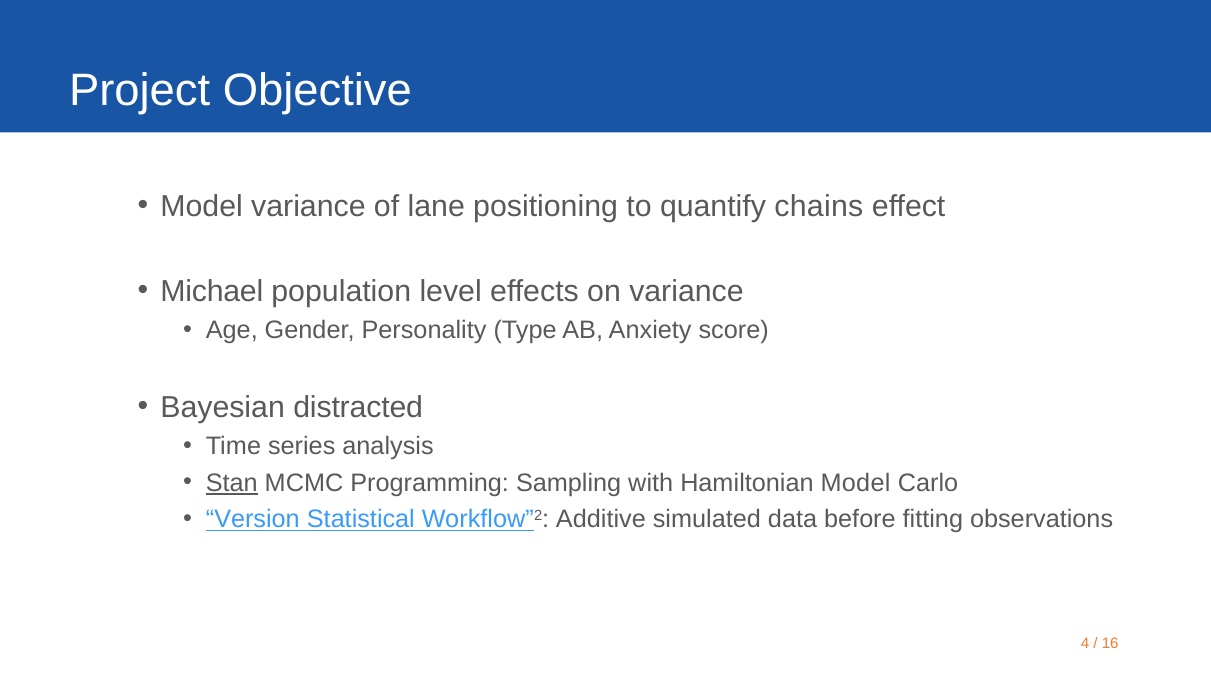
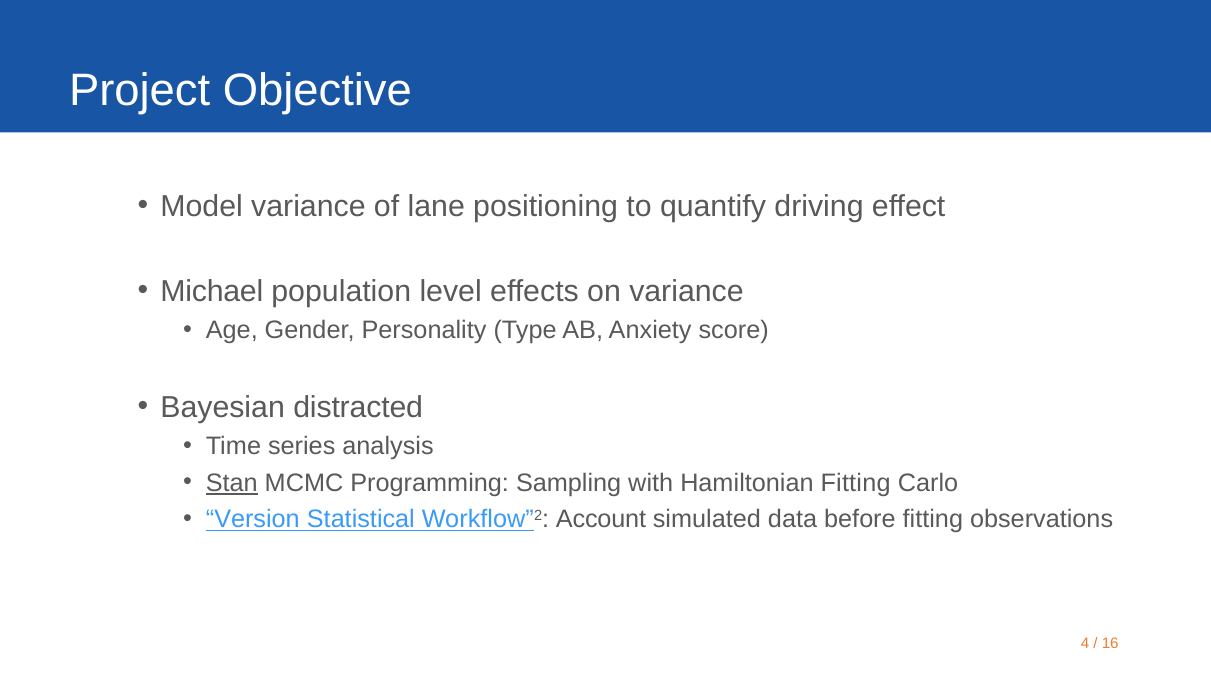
chains: chains -> driving (819, 206)
Hamiltonian Model: Model -> Fitting (856, 483)
Additive: Additive -> Account (601, 520)
